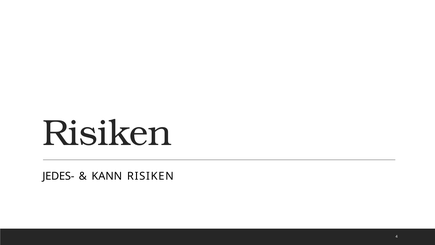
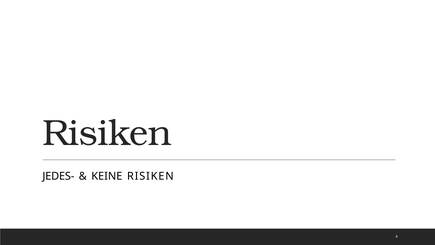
KANN: KANN -> KEINE (107, 176)
